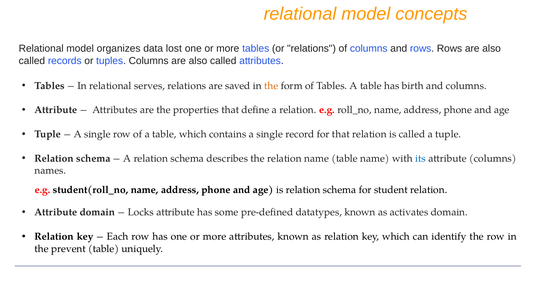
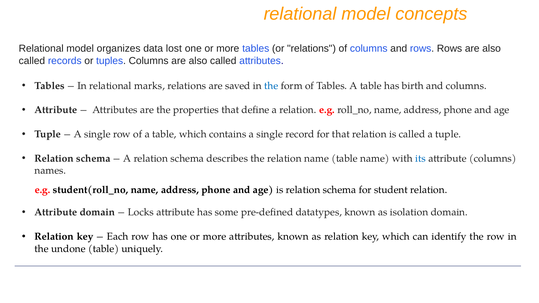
serves: serves -> marks (149, 86)
the colour: orange -> blue (271, 86)
activates: activates -> isolation (409, 212)
prevent: prevent -> undone (68, 249)
